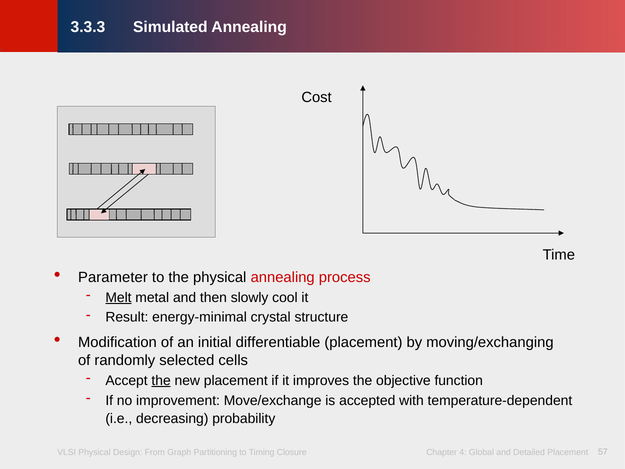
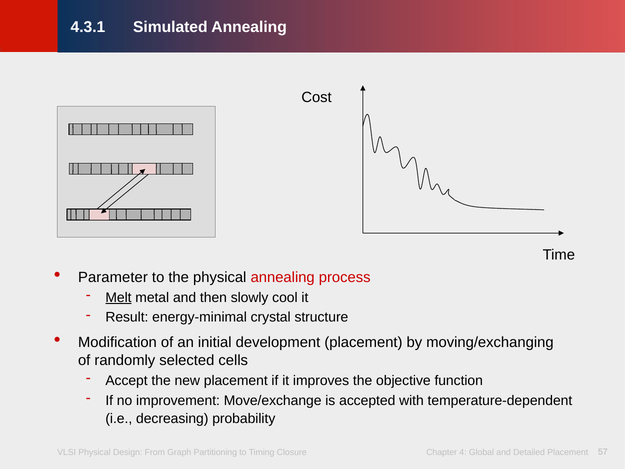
3.3.3: 3.3.3 -> 4.3.1 (88, 27)
differentiable: differentiable -> development (278, 342)
the underline: present -> none (161, 380)
